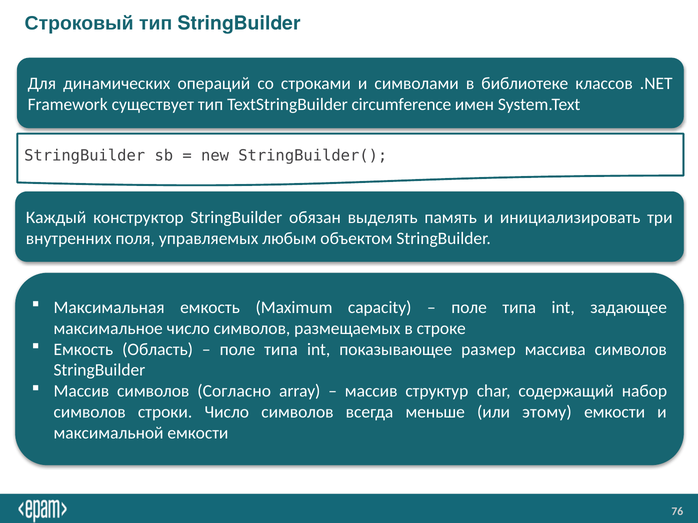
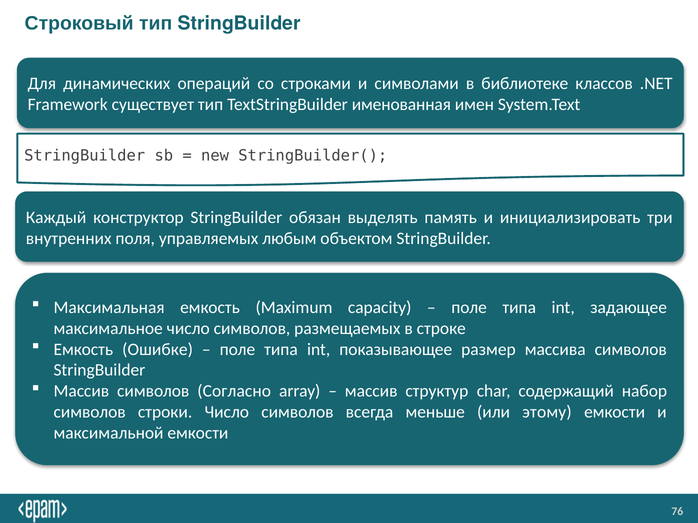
circumference: circumference -> именованная (401, 105)
Область: Область -> Ошибке (158, 350)
